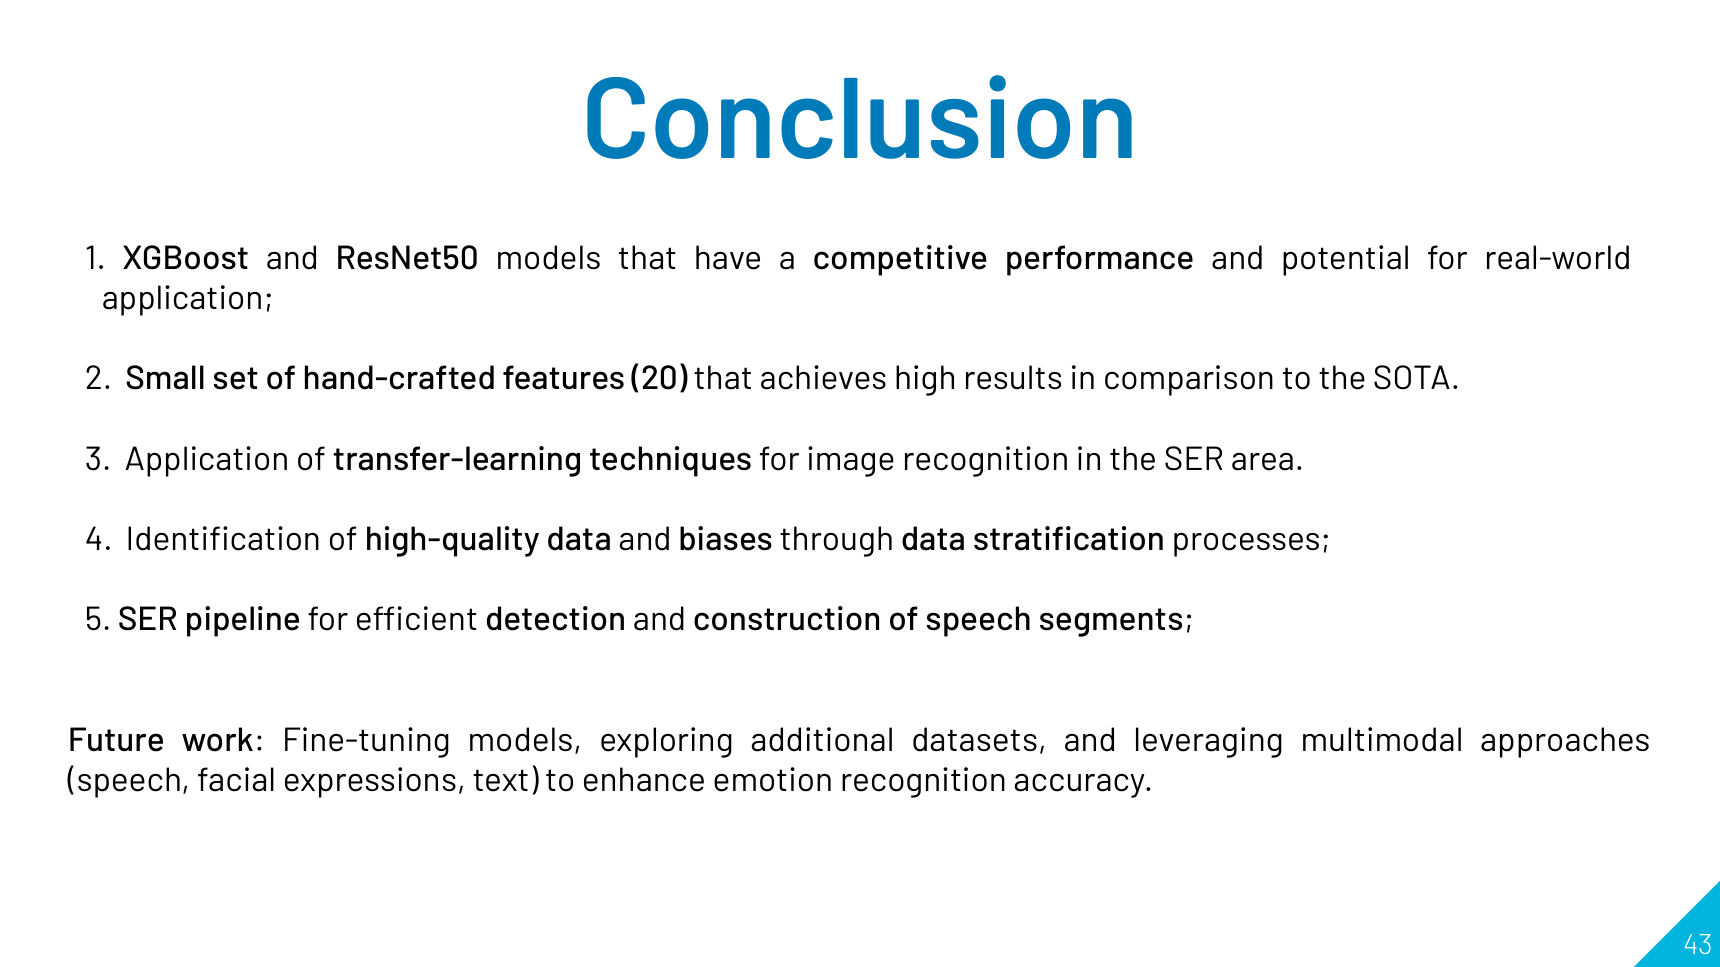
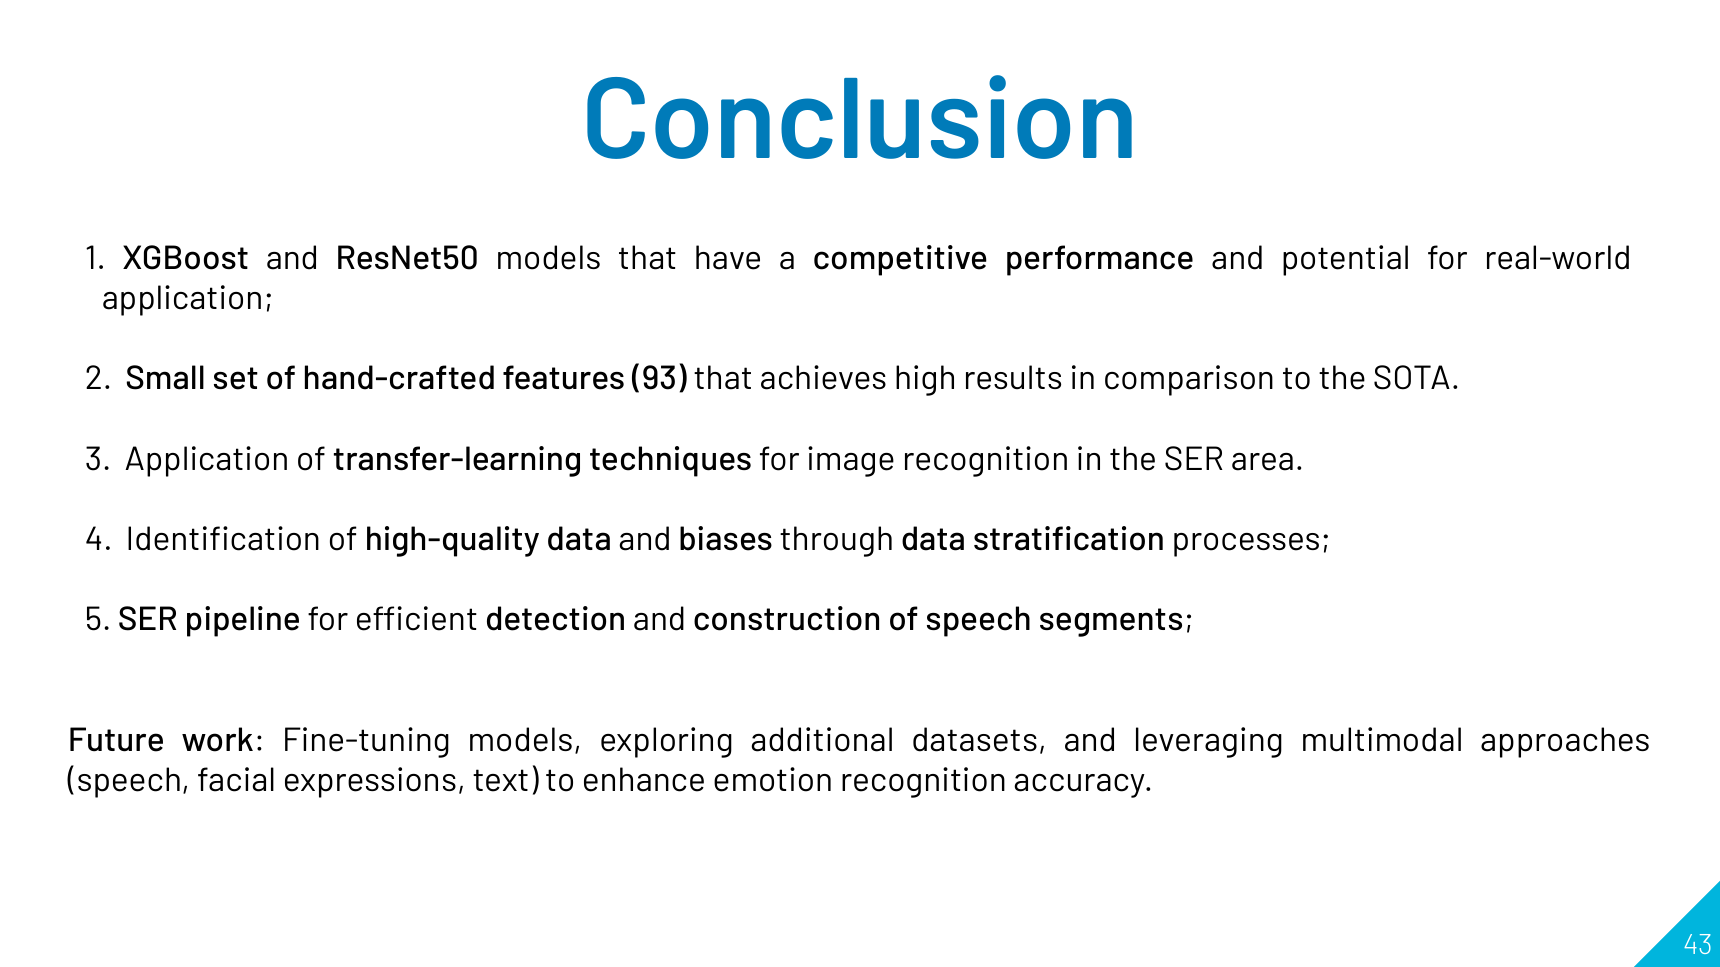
20: 20 -> 93 (659, 379)
